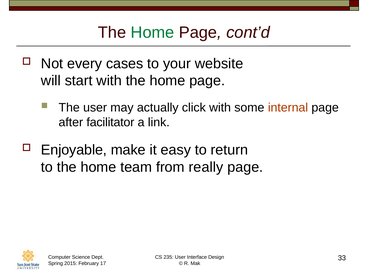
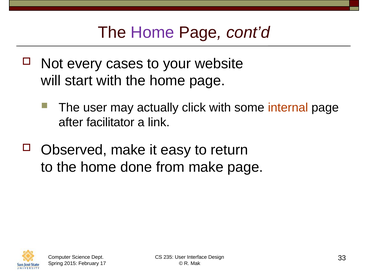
Home colour: green -> purple (153, 32)
Enjoyable: Enjoyable -> Observed (74, 150)
team: team -> done (136, 167)
from really: really -> make (206, 167)
